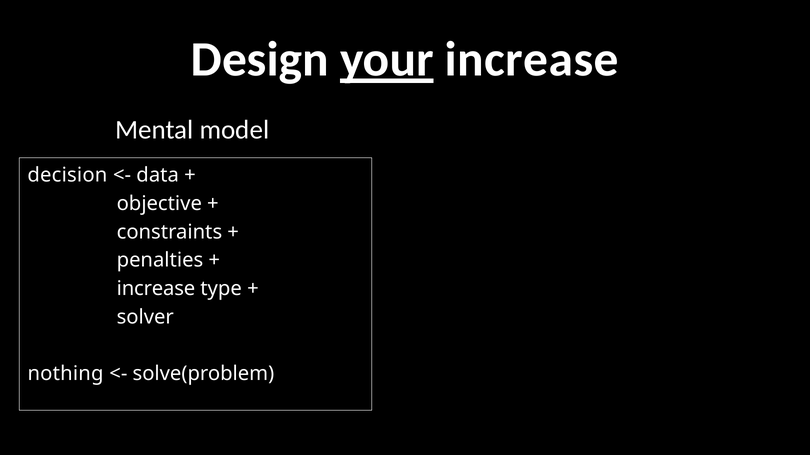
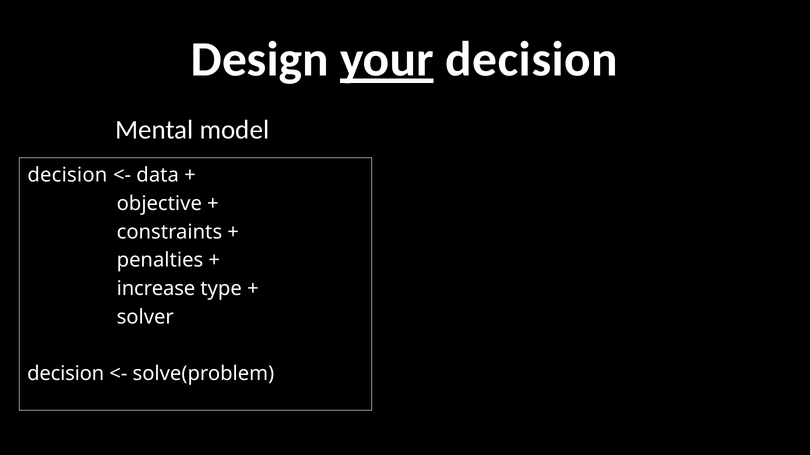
increase: increase -> decision (532, 60)
nothing: nothing -> decision (66, 374)
